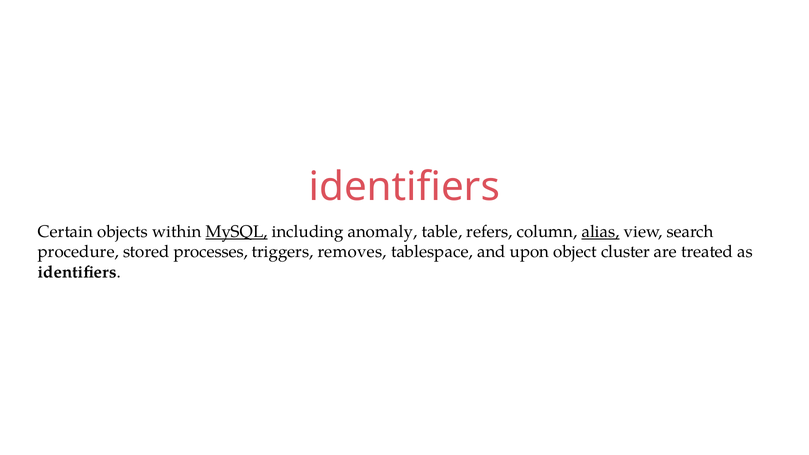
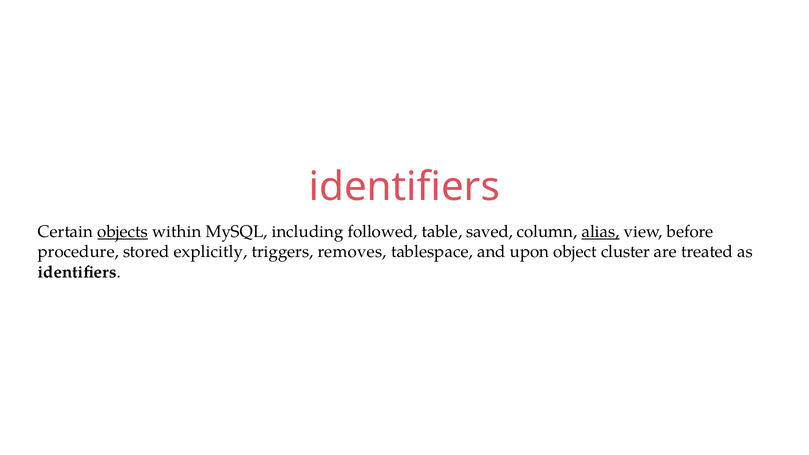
objects underline: none -> present (123, 232)
MySQL underline: present -> none (237, 232)
anomaly: anomaly -> followed (383, 232)
refers: refers -> saved (490, 232)
search: search -> before (690, 232)
processes: processes -> explicitly (211, 252)
